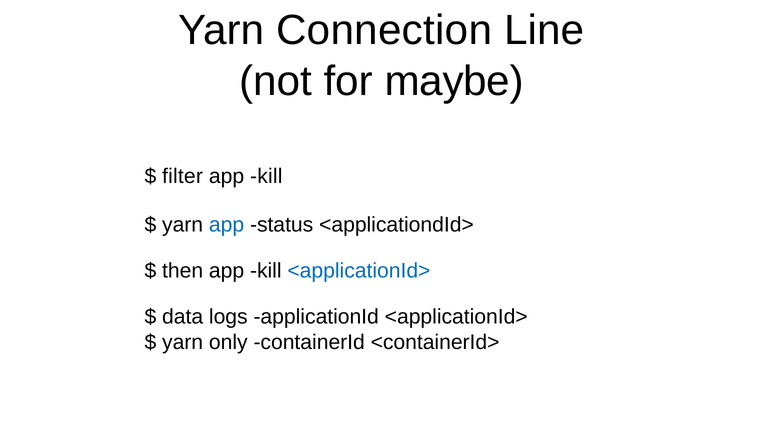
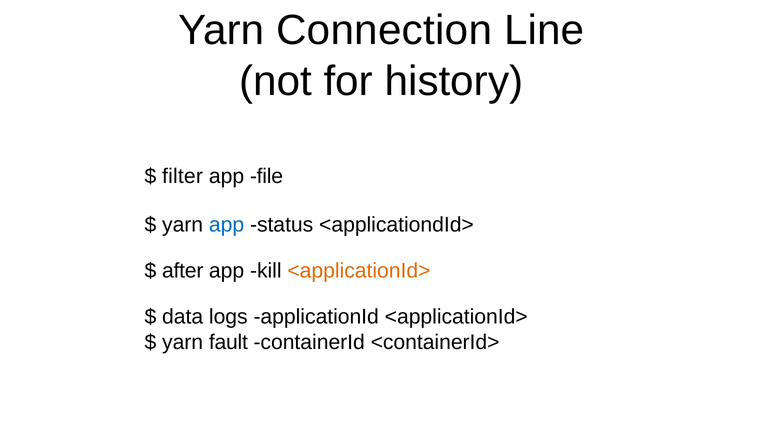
maybe: maybe -> history (454, 81)
kill: kill -> file (266, 176)
then: then -> after (183, 271)
<applicationId> colour: blue -> orange (359, 271)
only: only -> fault (228, 342)
